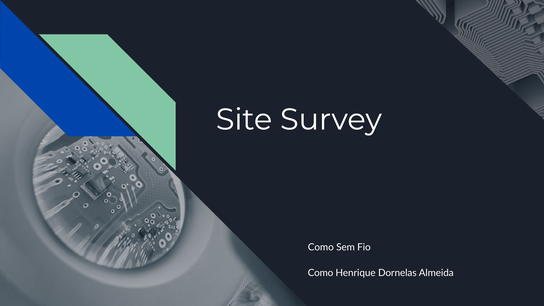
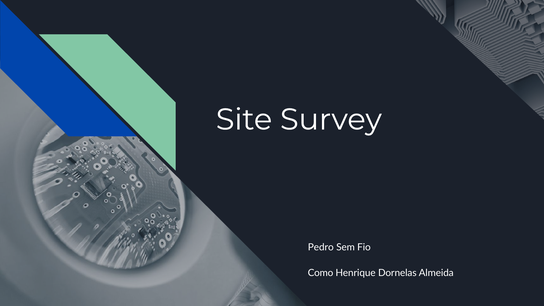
Como: Como -> Pedro (321, 247)
